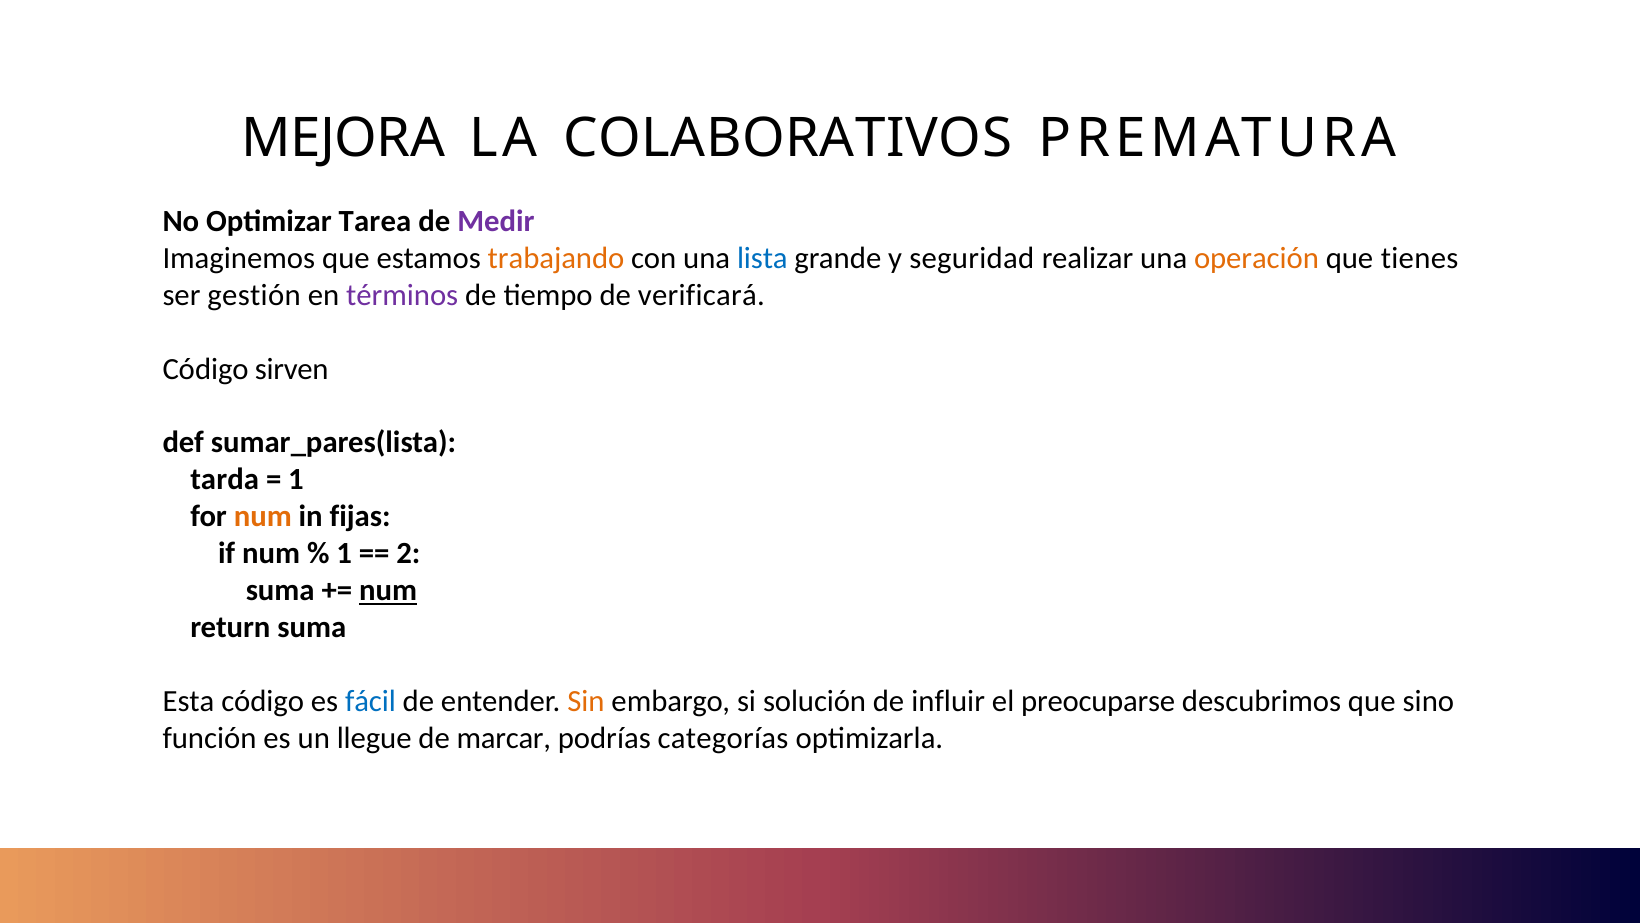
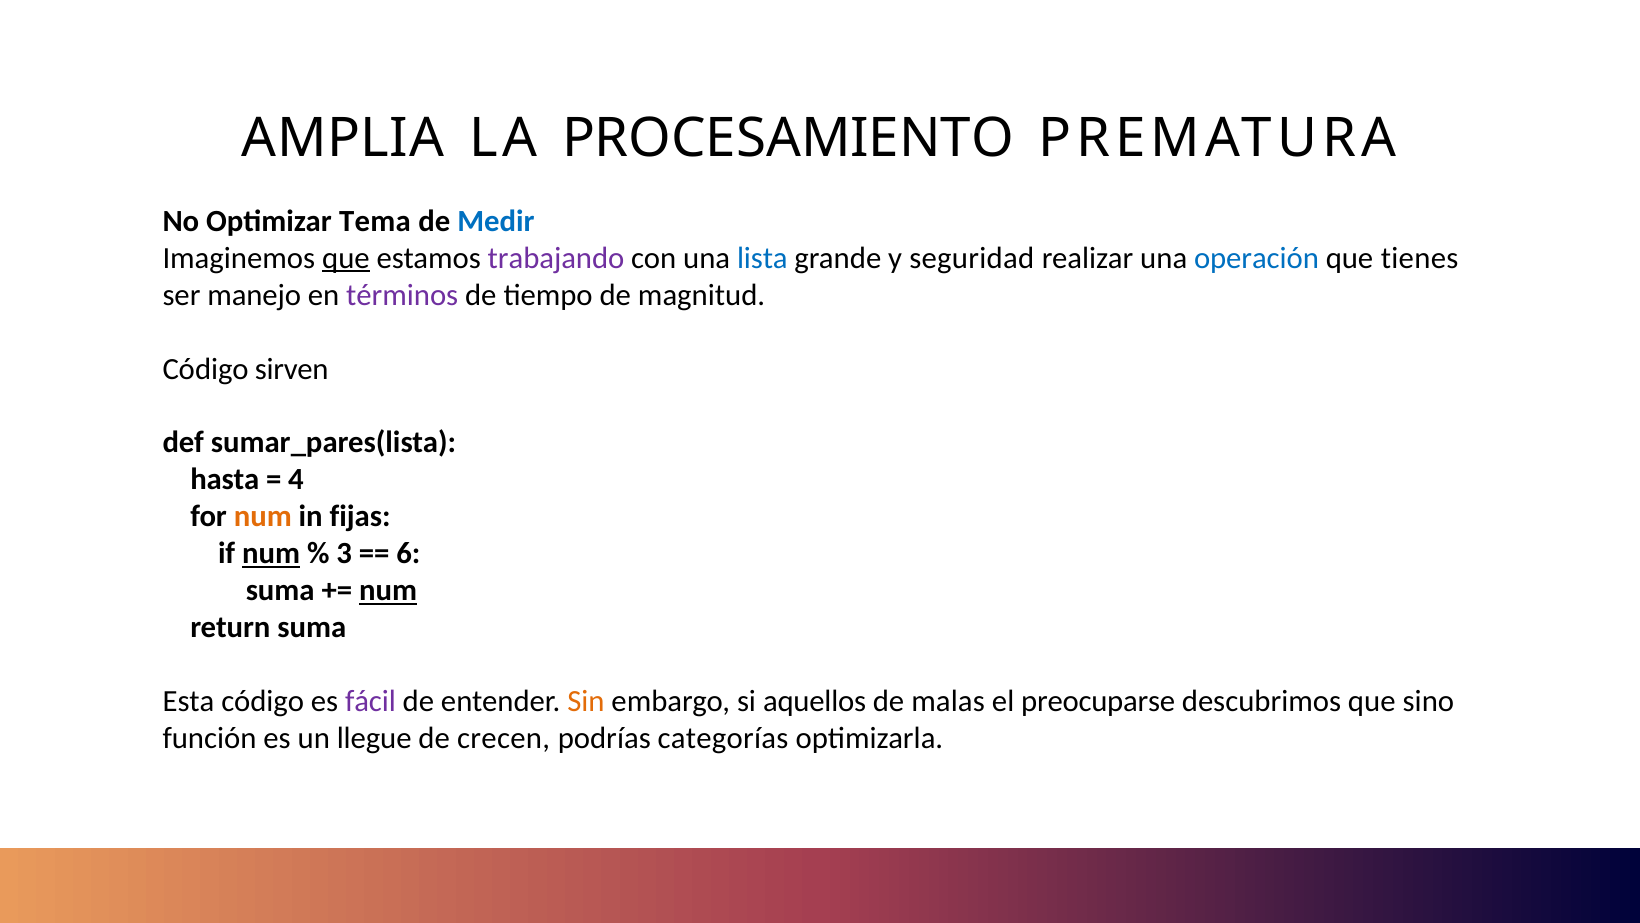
MEJORA: MEJORA -> AMPLIA (343, 138)
COLABORATIVOS: COLABORATIVOS -> PROCESAMIENTO (788, 138)
Tarea: Tarea -> Tema (375, 221)
Medir colour: purple -> blue (496, 221)
que underline: none -> present (346, 258)
trabajando colour: orange -> purple (556, 258)
operación colour: orange -> blue (1256, 258)
gestión: gestión -> manejo (254, 295)
verificará: verificará -> magnitud (702, 295)
tarda: tarda -> hasta (225, 479)
1: 1 -> 4 (296, 479)
num underline: none -> present (271, 553)
1: 1 -> 3 (344, 553)
2: 2 -> 6 (408, 553)
fácil colour: blue -> purple (370, 701)
solución: solución -> aquellos (815, 701)
influir: influir -> malas (948, 701)
marcar: marcar -> crecen (504, 738)
